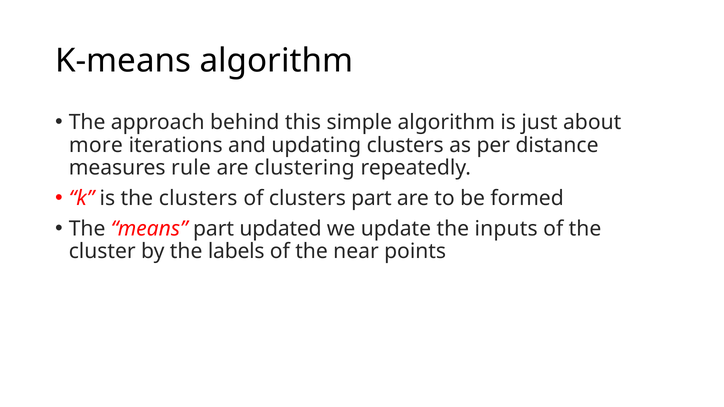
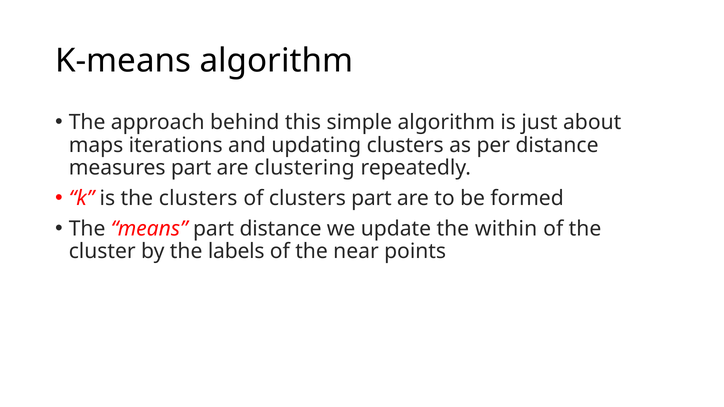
more: more -> maps (96, 145)
measures rule: rule -> part (191, 168)
part updated: updated -> distance (281, 229)
inputs: inputs -> within (506, 229)
